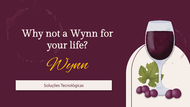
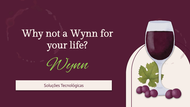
Wynn colour: yellow -> light green (67, 63)
